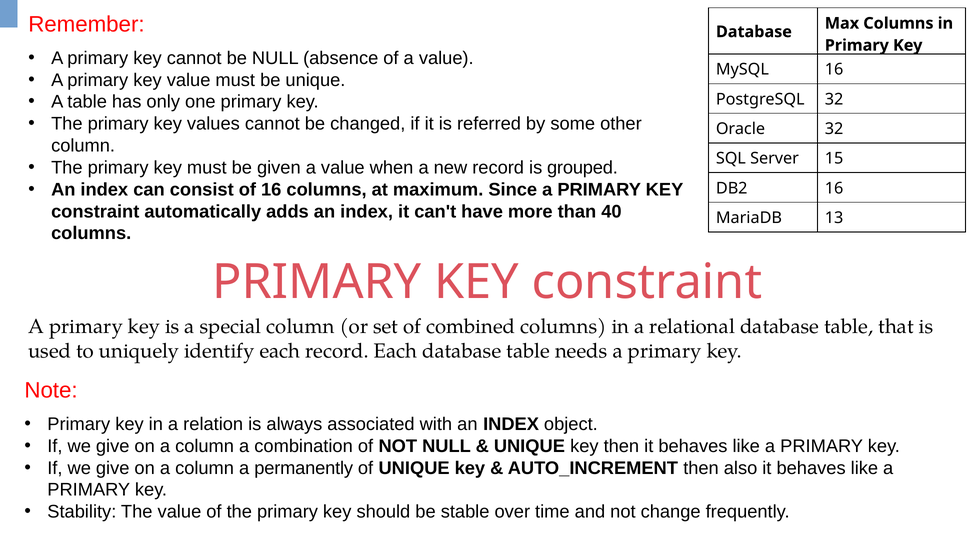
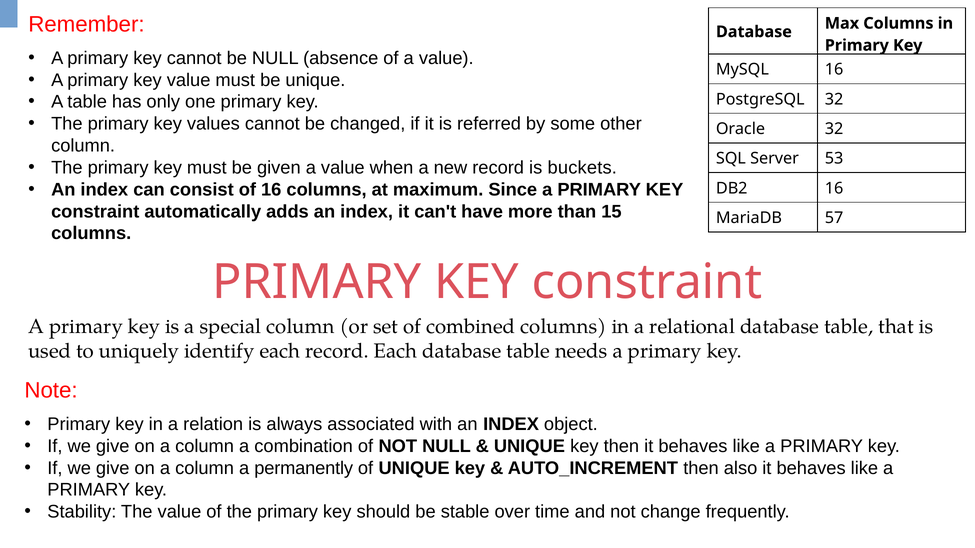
15: 15 -> 53 (834, 159)
grouped: grouped -> buckets (582, 168)
40: 40 -> 15 (612, 212)
13: 13 -> 57 (834, 218)
